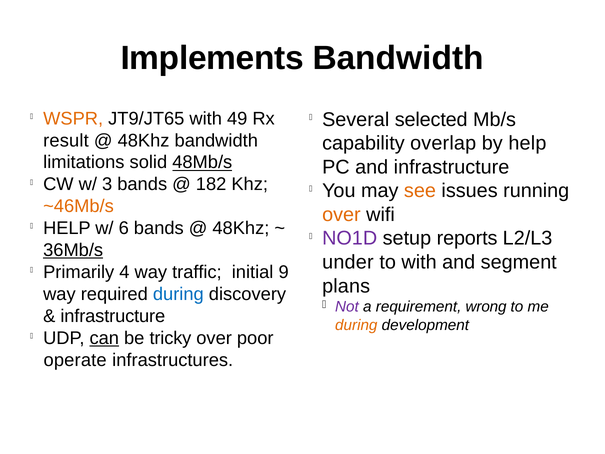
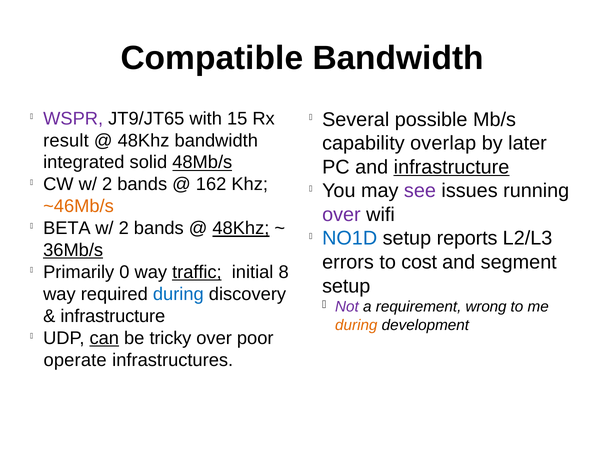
Implements: Implements -> Compatible (212, 58)
WSPR colour: orange -> purple (73, 118)
49: 49 -> 15 (237, 118)
selected: selected -> possible (431, 119)
by help: help -> later (528, 143)
limitations: limitations -> integrated (84, 162)
infrastructure underline: none -> present (452, 167)
CW w/ 3: 3 -> 2 (107, 184)
182: 182 -> 162 (211, 184)
see colour: orange -> purple (420, 191)
over colour: orange -> purple (341, 215)
HELP: HELP -> BETA (67, 228)
6: 6 -> 2 (124, 228)
48Khz underline: none -> present (241, 228)
NO1D colour: purple -> blue (350, 238)
under: under -> errors (348, 262)
to with: with -> cost (419, 262)
4: 4 -> 0 (124, 272)
traffic underline: none -> present (197, 272)
9: 9 -> 8 (284, 272)
plans: plans -> setup (346, 286)
